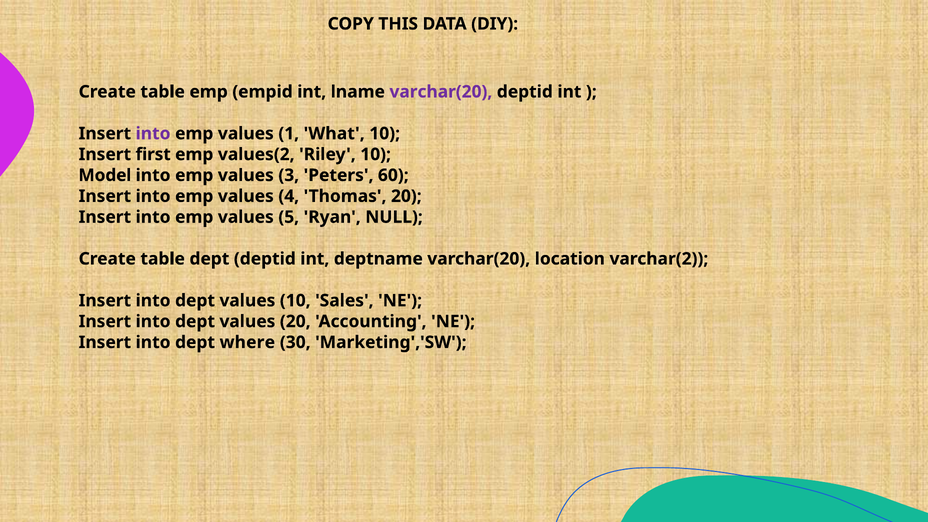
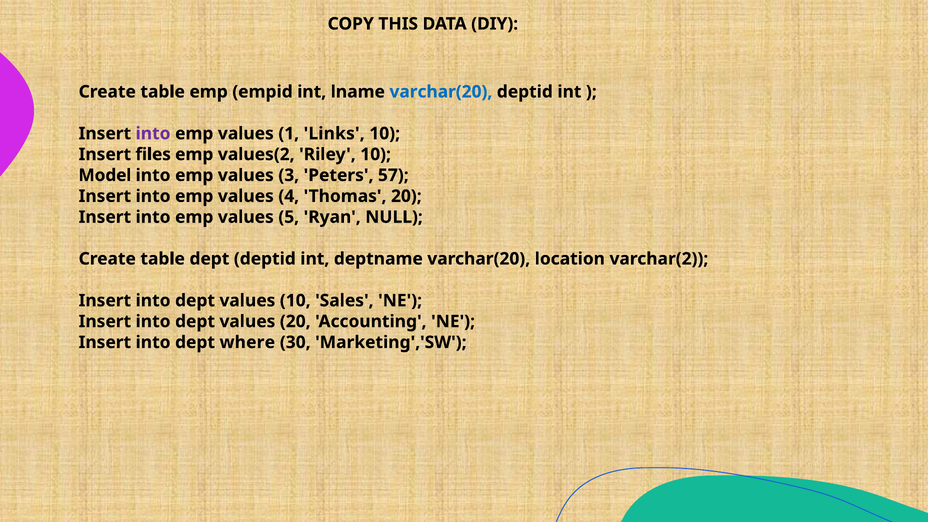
varchar(20 colour: purple -> blue (441, 92)
What: What -> Links (334, 134)
first: first -> files (153, 154)
60: 60 -> 57 (393, 175)
